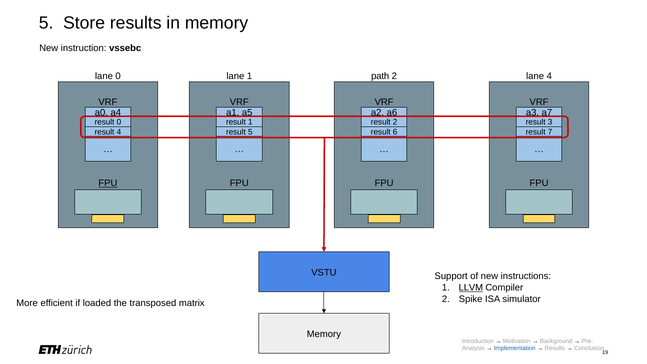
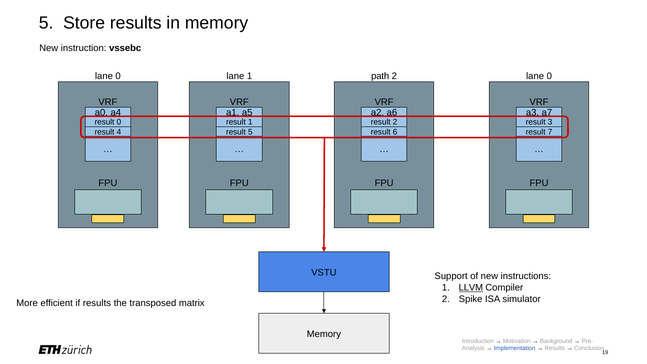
4: 4 -> 0 (549, 76)
FPU underline: present -> none (108, 183)
if loaded: loaded -> results (97, 303)
